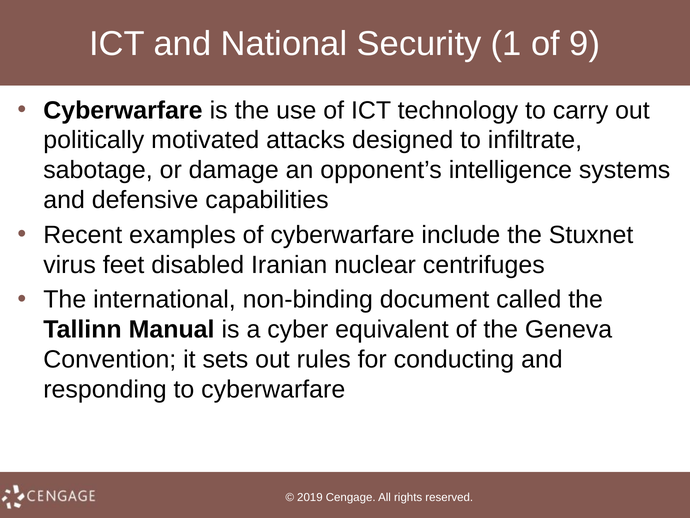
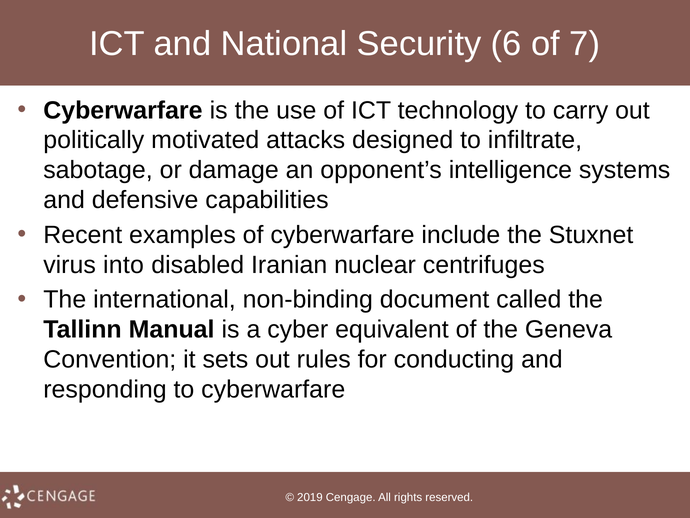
1: 1 -> 6 (506, 44)
9: 9 -> 7 (585, 44)
feet: feet -> into (123, 265)
